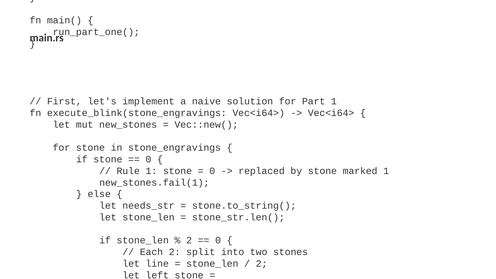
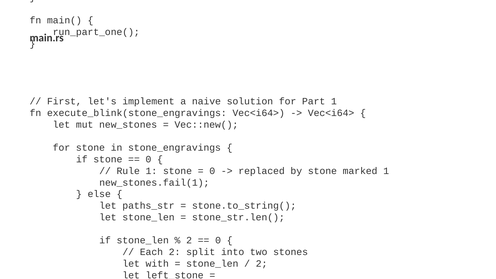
needs_str: needs_str -> paths_str (148, 206)
line: line -> with (157, 264)
